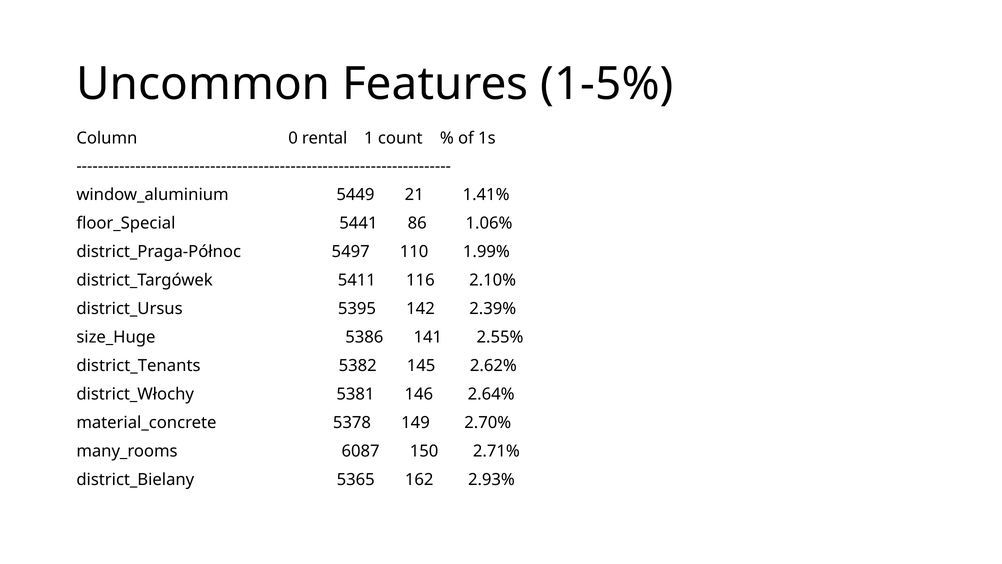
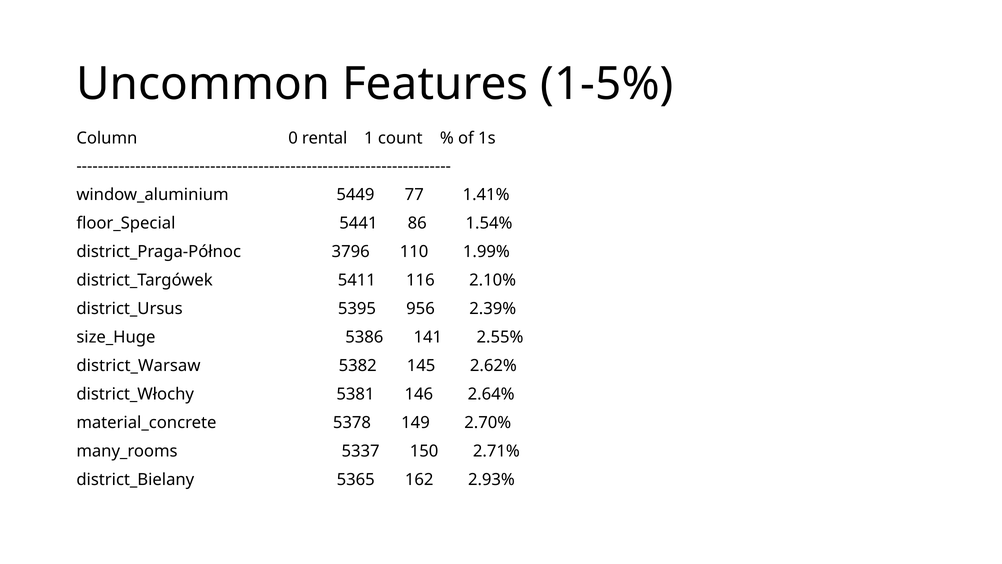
21: 21 -> 77 (414, 195)
1.06%: 1.06% -> 1.54% (489, 223)
5497: 5497 -> 3796 (351, 252)
142: 142 -> 956 (421, 309)
district_Tenants: district_Tenants -> district_Warsaw (138, 366)
6087: 6087 -> 5337 (361, 451)
